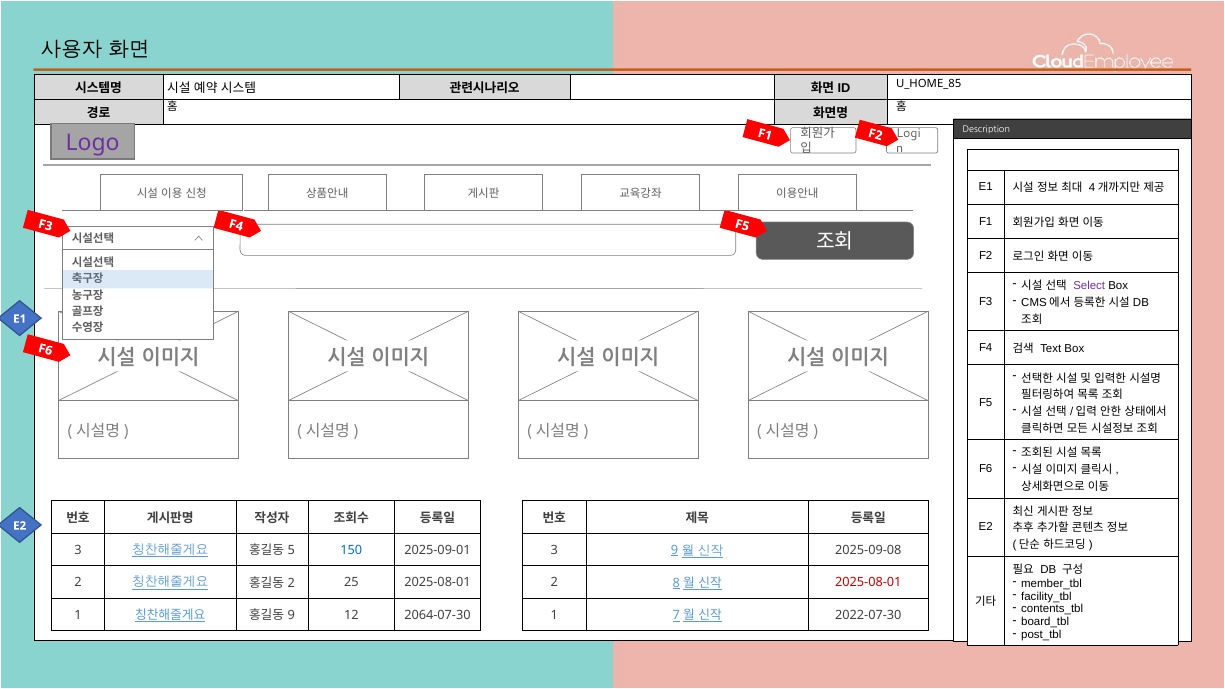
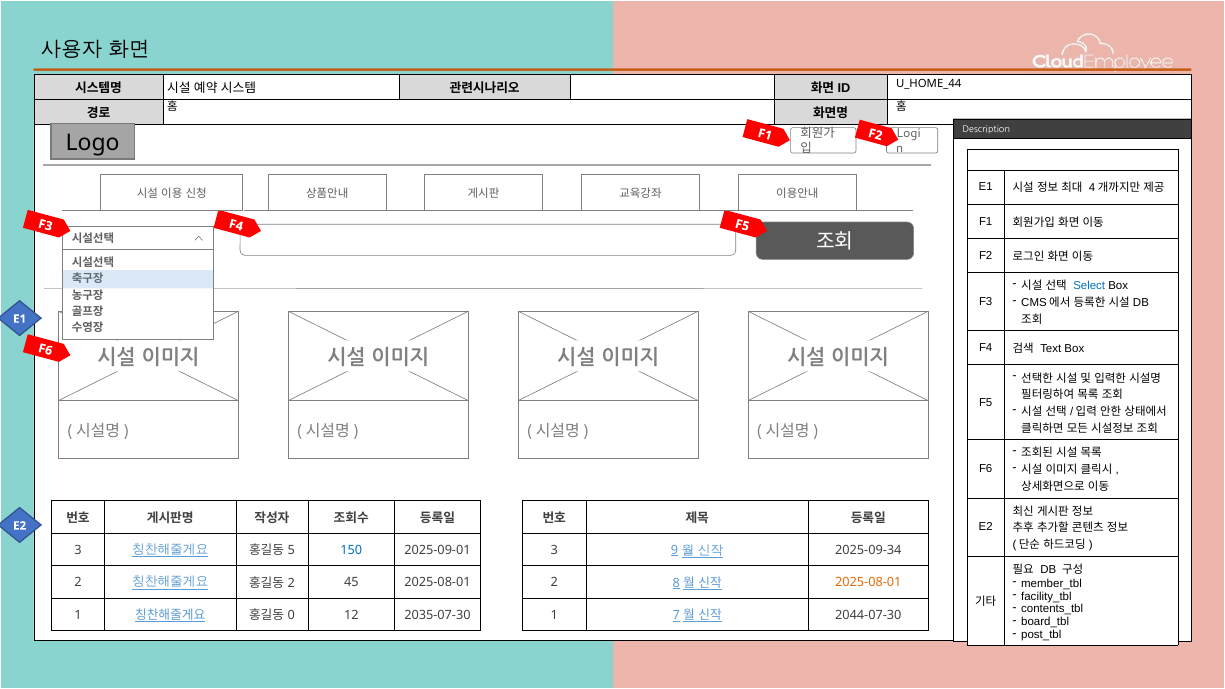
U_HOME_85: U_HOME_85 -> U_HOME_44 (929, 84)
Logo colour: purple -> black (93, 143)
Select colour: purple -> blue (1089, 286)
2025-09-08: 2025-09-08 -> 2025-09-34 (868, 550)
25: 25 -> 45 (351, 582)
2025-08-01 colour: red -> orange (868, 582)
9: 9 -> 0 (291, 615)
2064-07-30: 2064-07-30 -> 2035-07-30 (437, 615)
2022-07-30: 2022-07-30 -> 2044-07-30 (868, 615)
